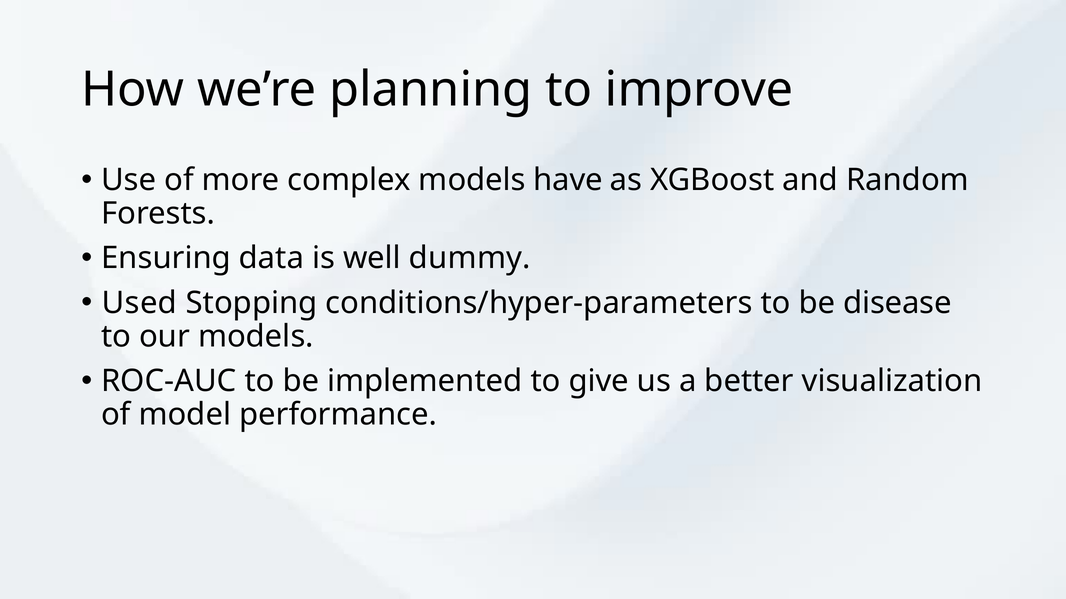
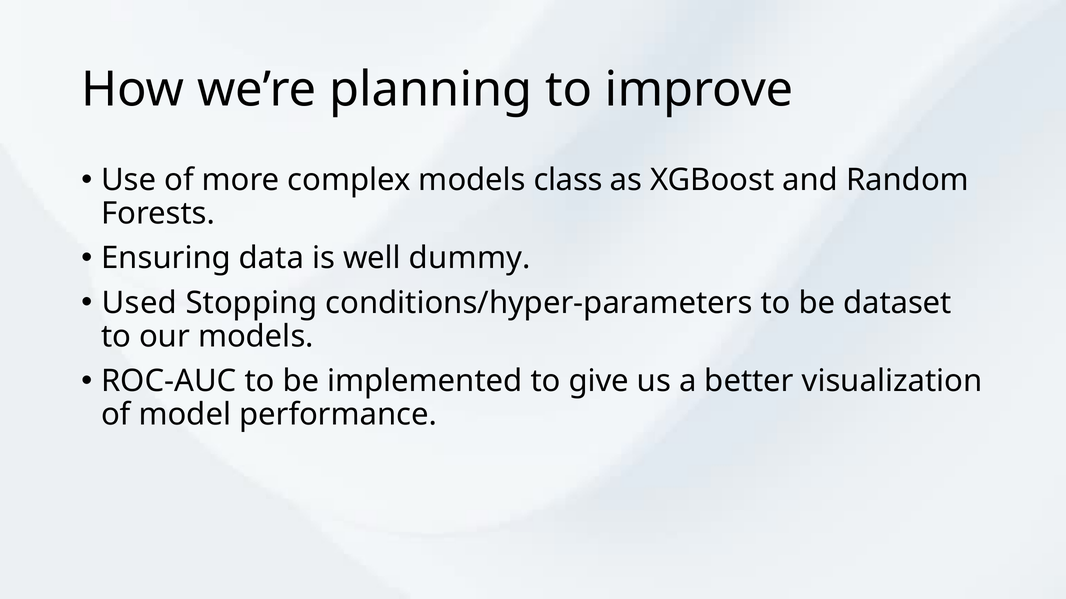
have: have -> class (568, 180)
disease: disease -> dataset (897, 303)
